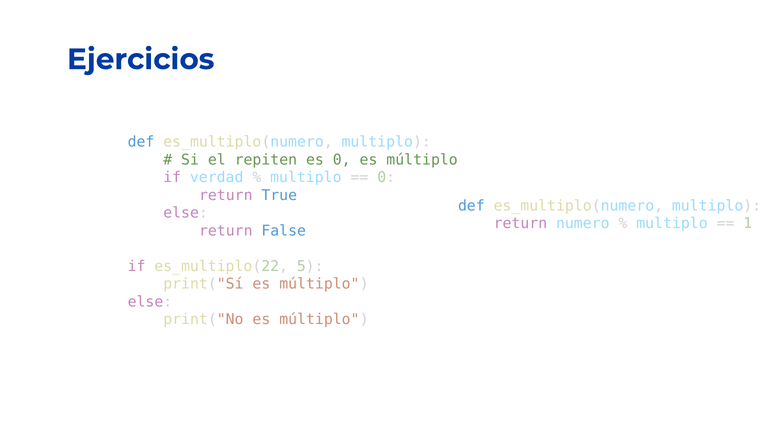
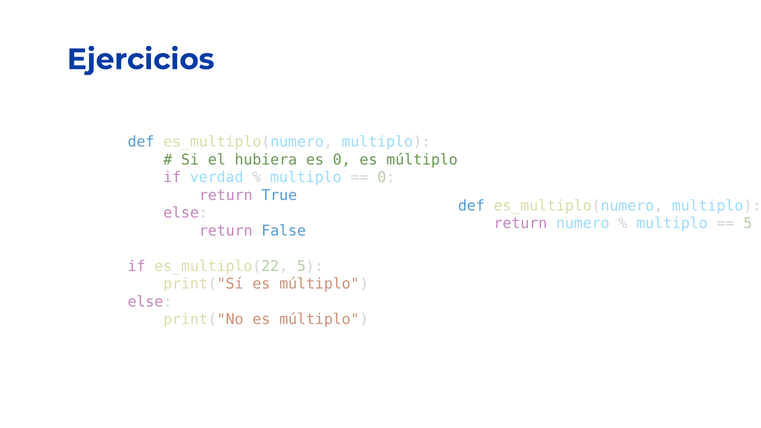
repiten: repiten -> hubiera (266, 160)
1: 1 -> 5 (748, 224)
